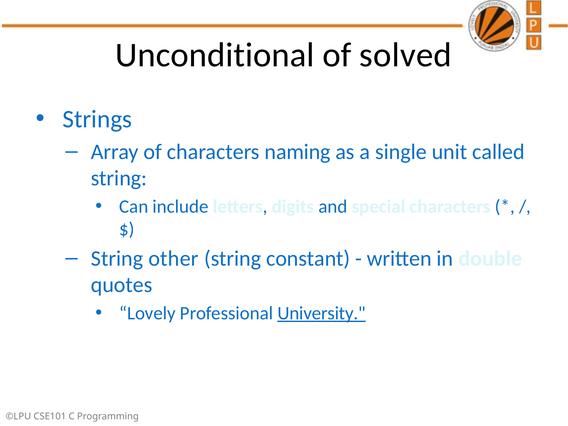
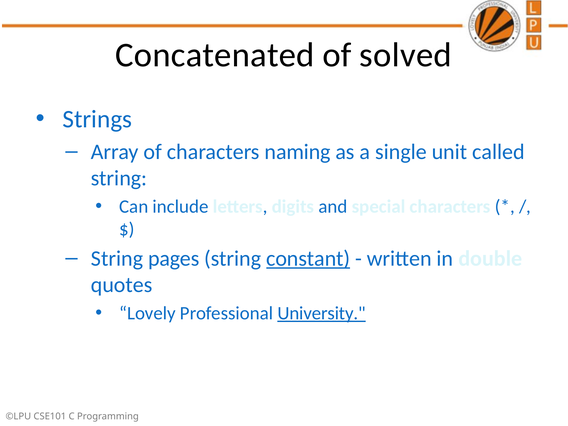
Unconditional: Unconditional -> Concatenated (215, 55)
other: other -> pages (174, 258)
constant underline: none -> present (308, 258)
